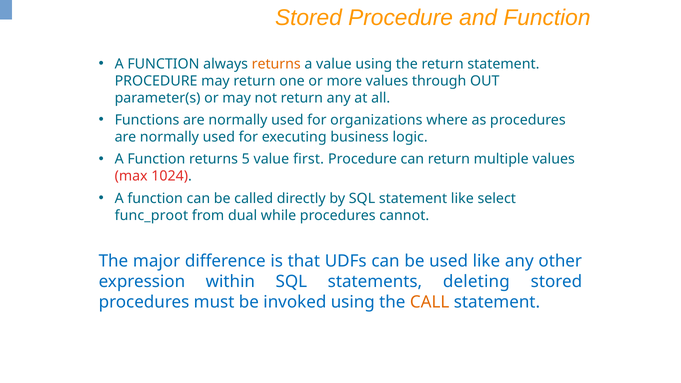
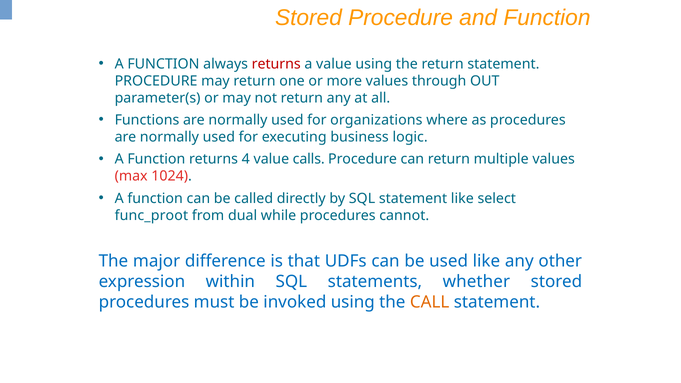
returns colour: orange -> red (276, 64)
5: 5 -> 4 (246, 159)
first: first -> calls (309, 159)
deleting: deleting -> whether (476, 282)
